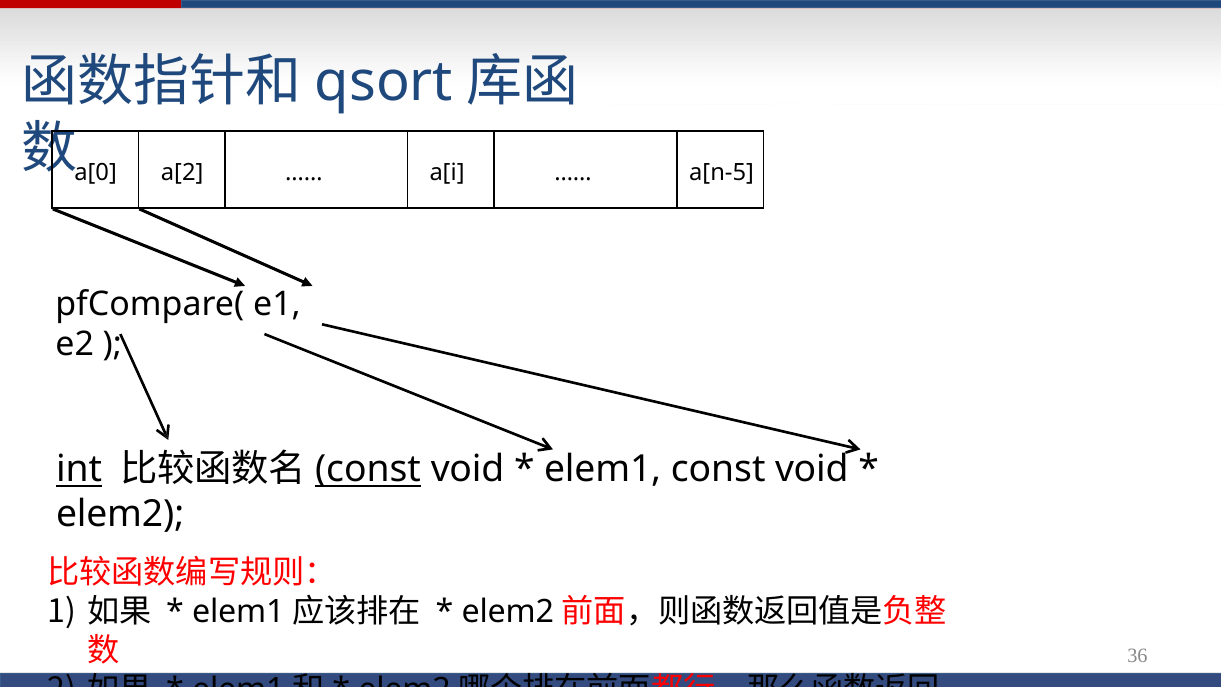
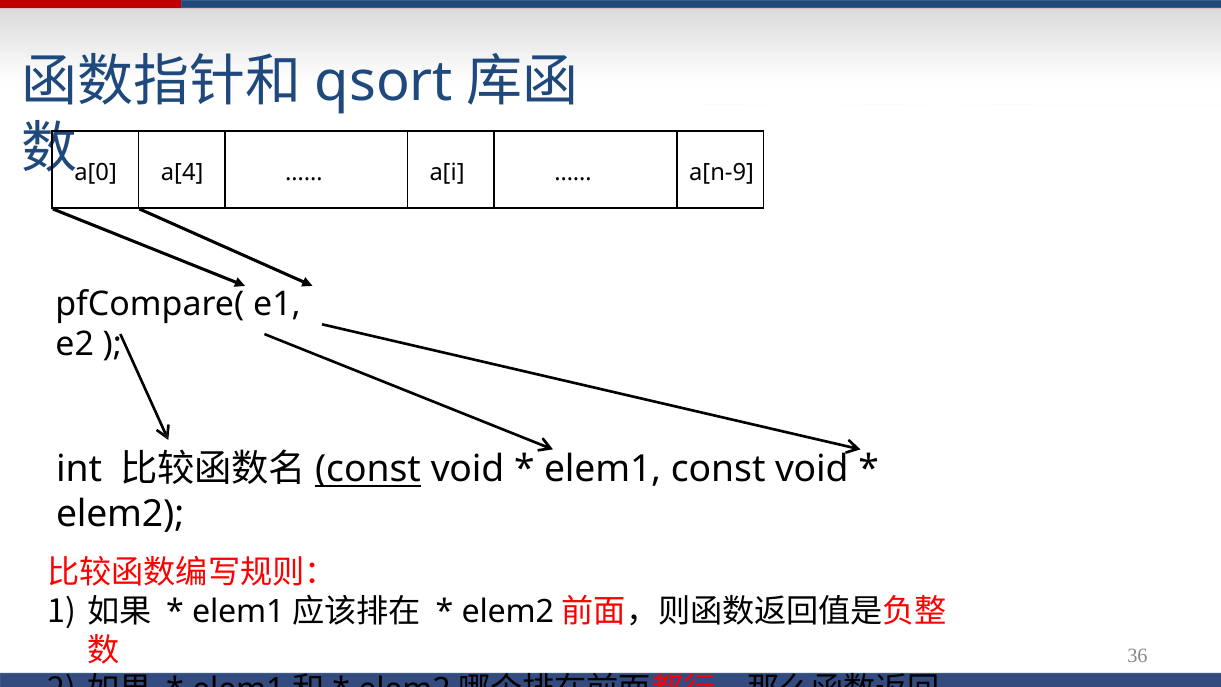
a[2: a[2 -> a[4 (182, 173)
a[n-5: a[n-5 -> a[n-9 (722, 172)
int underline: present -> none (79, 470)
